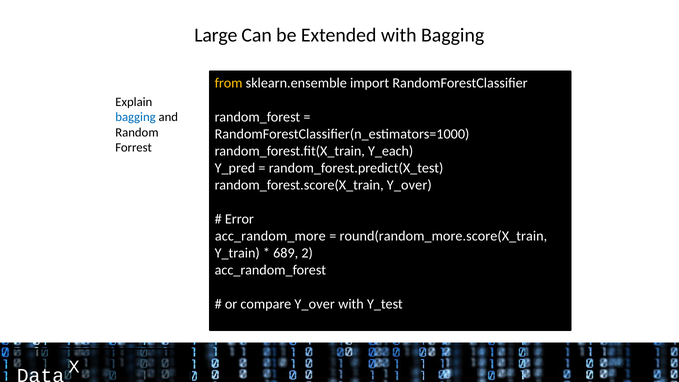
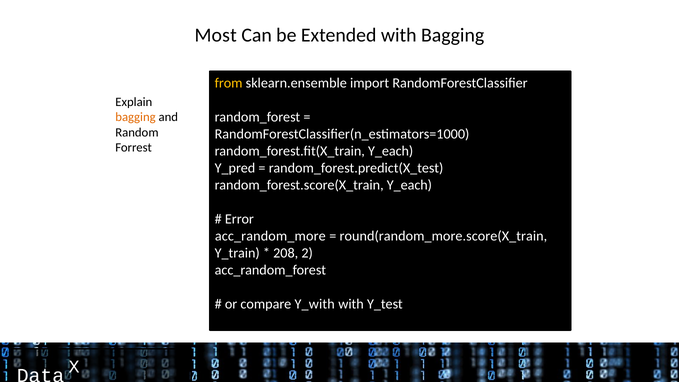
Large: Large -> Most (216, 35)
bagging colour: blue -> orange (136, 117)
random_forest.score(X_train Y_over: Y_over -> Y_each (409, 185)
689: 689 -> 208 (286, 253)
compare Y_over: Y_over -> Y_with (315, 304)
